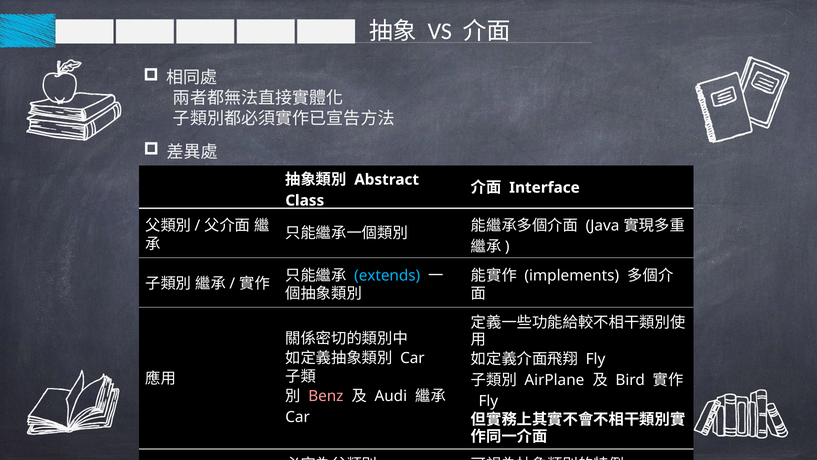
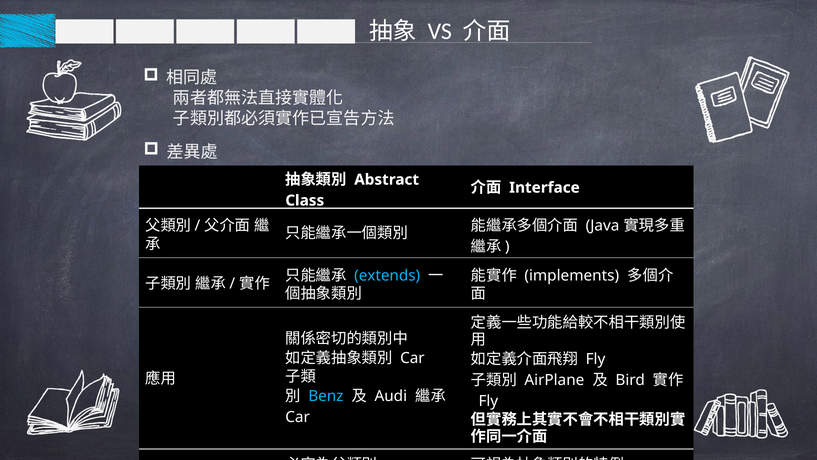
Benz colour: pink -> light blue (326, 396)
